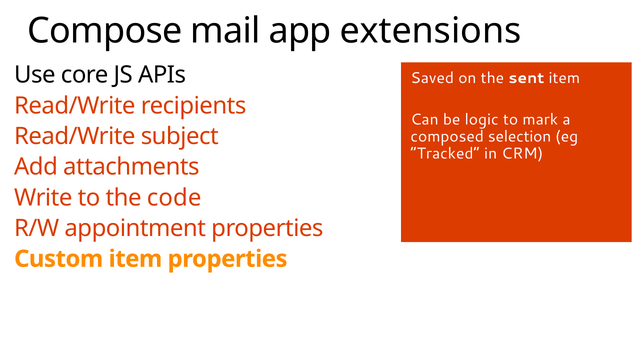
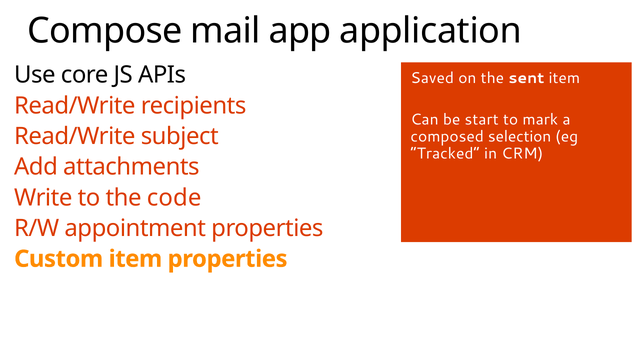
extensions: extensions -> application (431, 31)
logic: logic -> start (482, 120)
